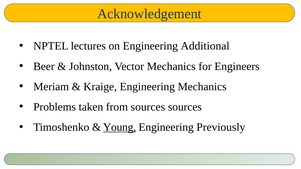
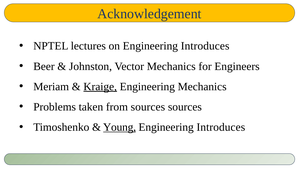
on Engineering Additional: Additional -> Introduces (205, 46)
Kraige underline: none -> present (100, 87)
Previously: Previously -> Introduces (221, 127)
